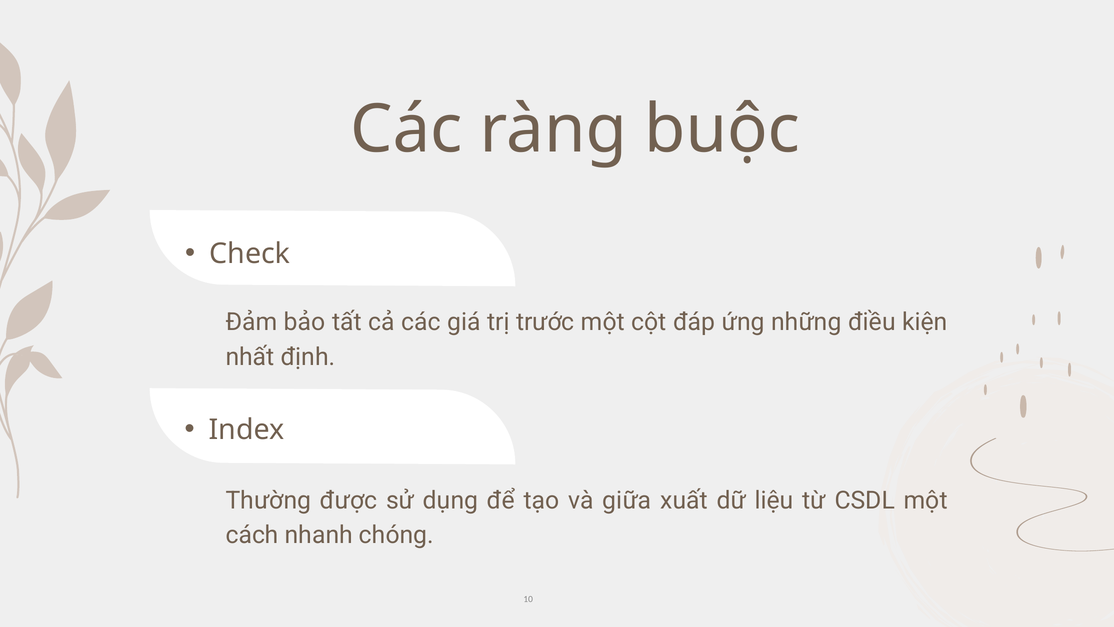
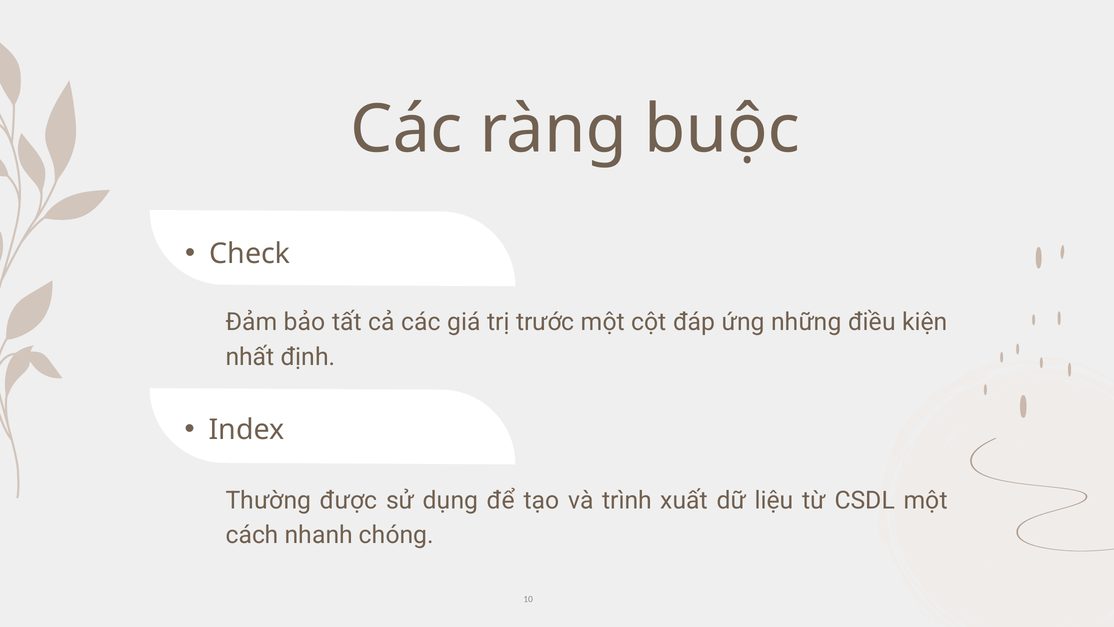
giữa: giữa -> trình (627, 500)
